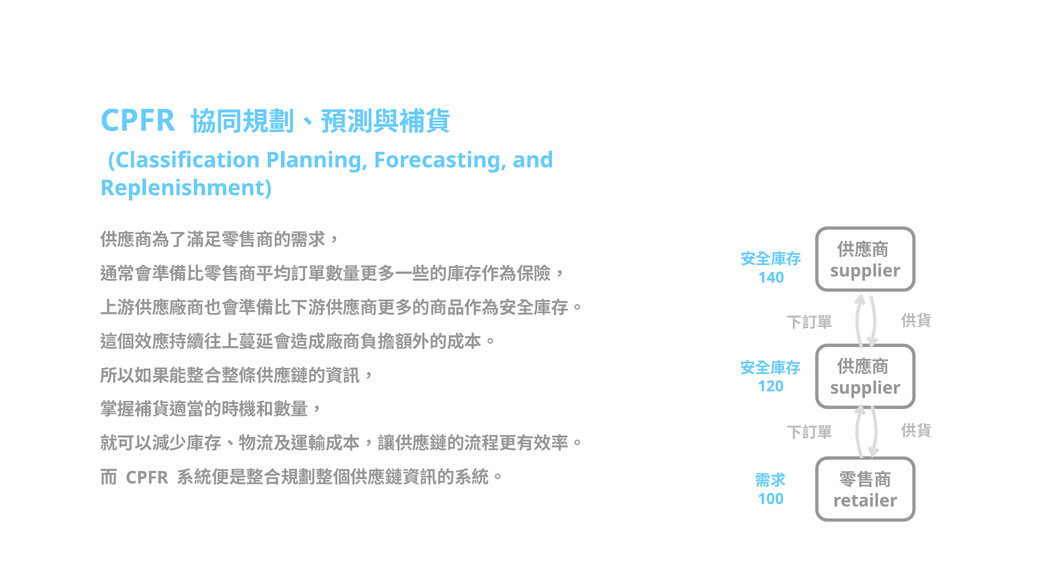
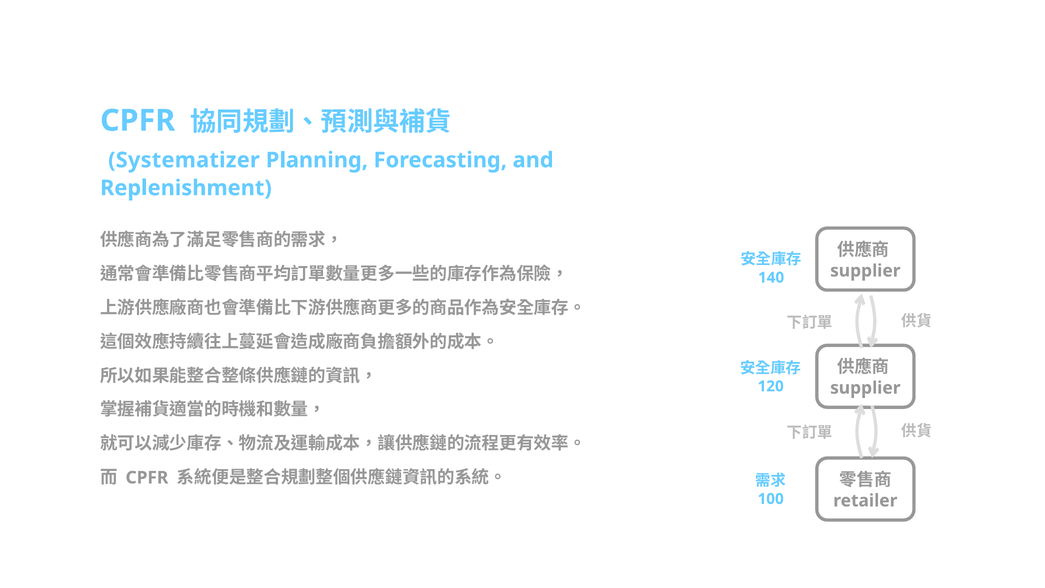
Classification: Classification -> Systematizer (184, 160)
